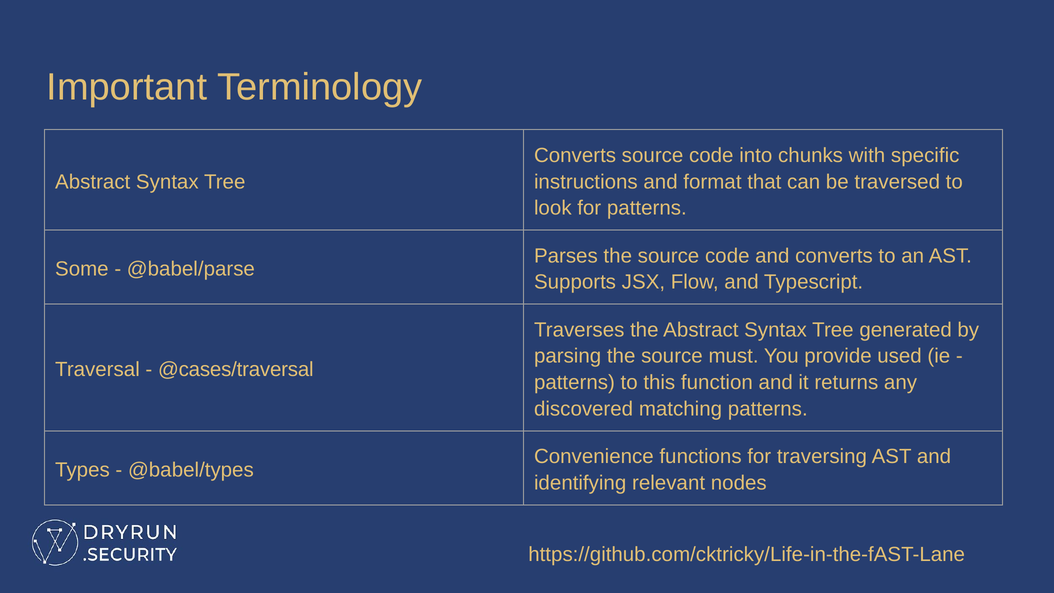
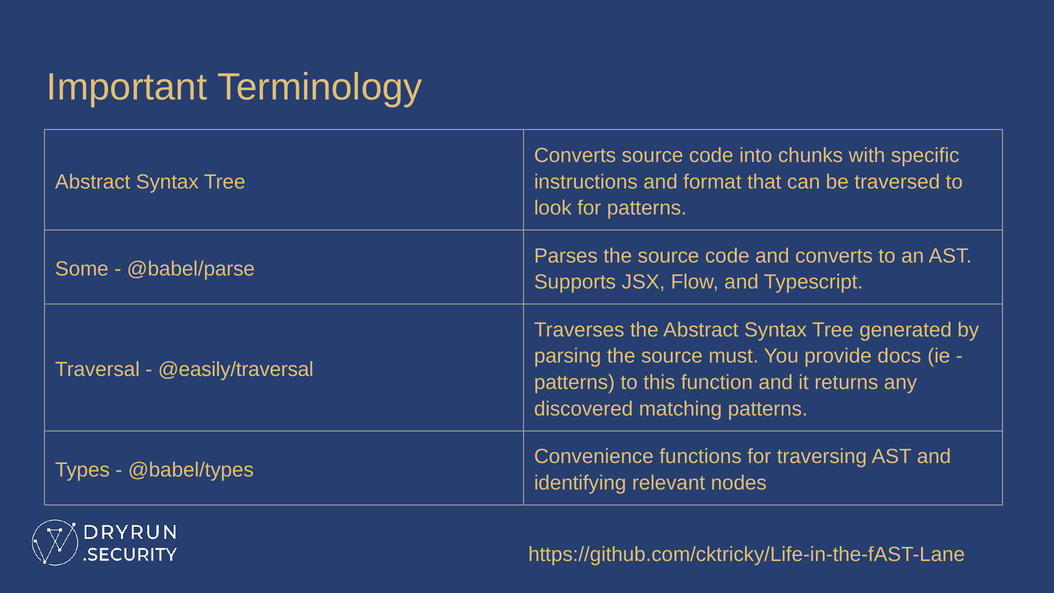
used: used -> docs (899, 356)
@cases/traversal: @cases/traversal -> @easily/traversal (236, 369)
